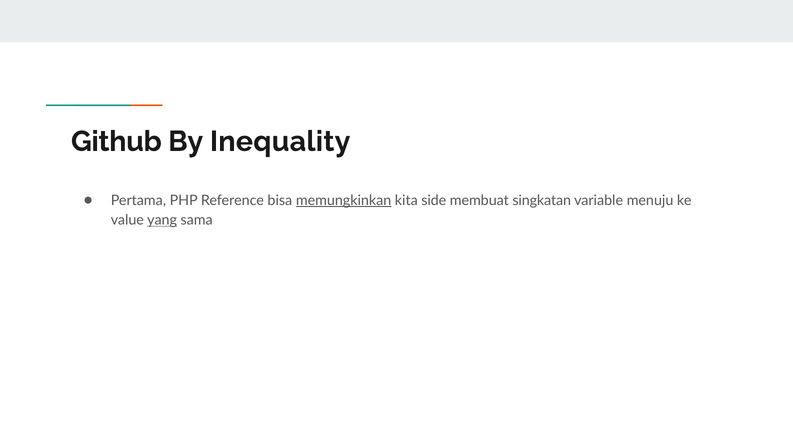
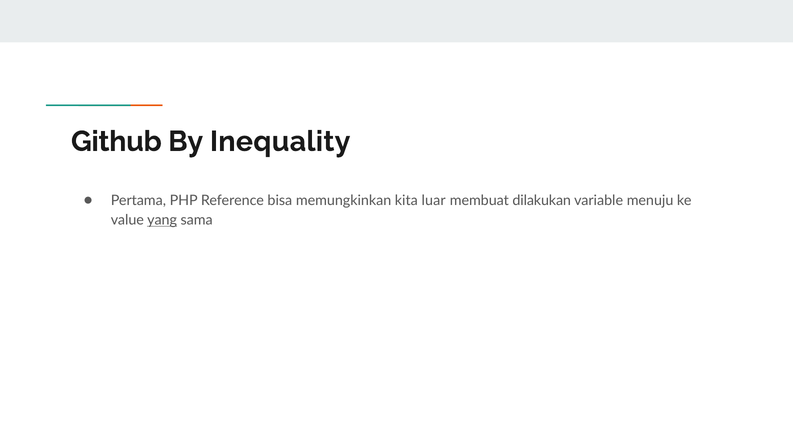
memungkinkan underline: present -> none (344, 200)
side: side -> luar (434, 200)
singkatan: singkatan -> dilakukan (542, 200)
